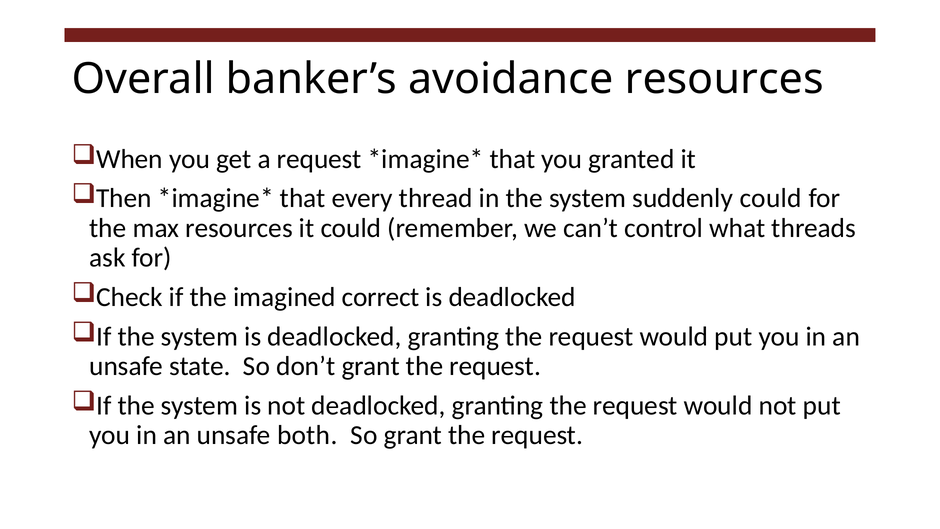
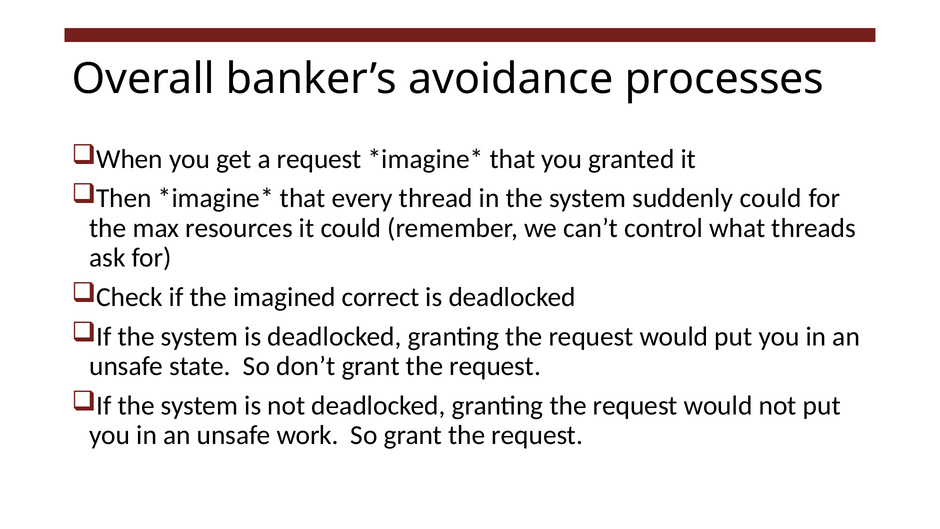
avoidance resources: resources -> processes (724, 79)
both: both -> work (308, 435)
